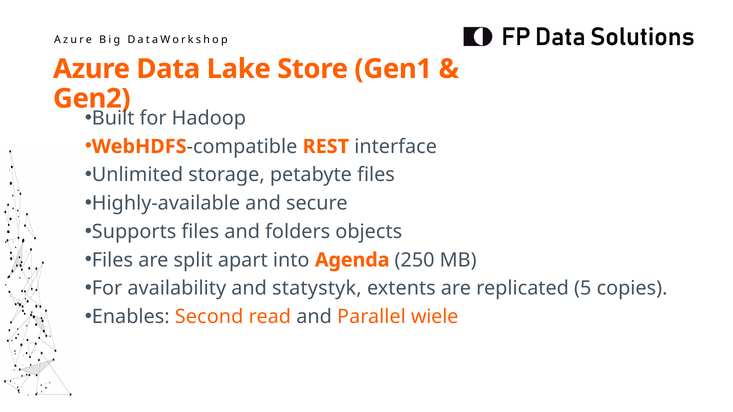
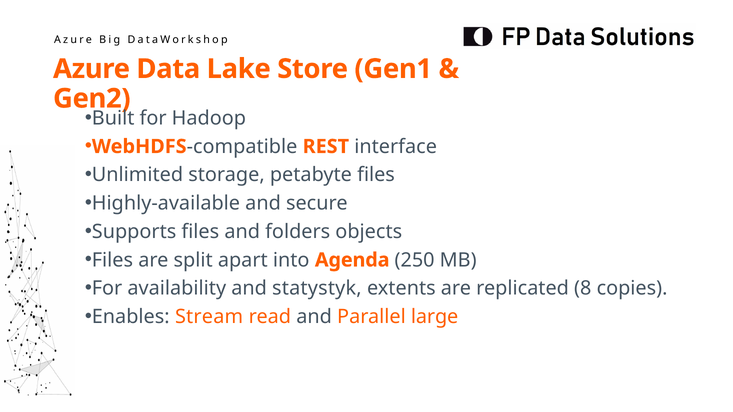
5: 5 -> 8 (583, 289)
Second: Second -> Stream (209, 317)
wiele: wiele -> large (435, 317)
